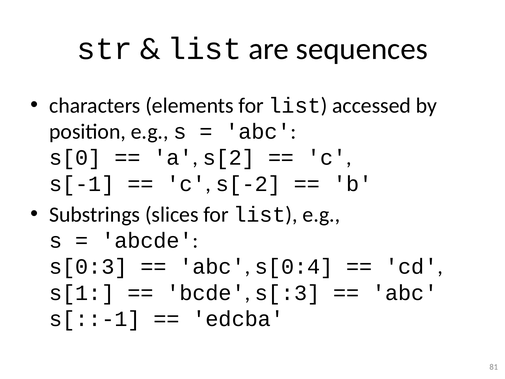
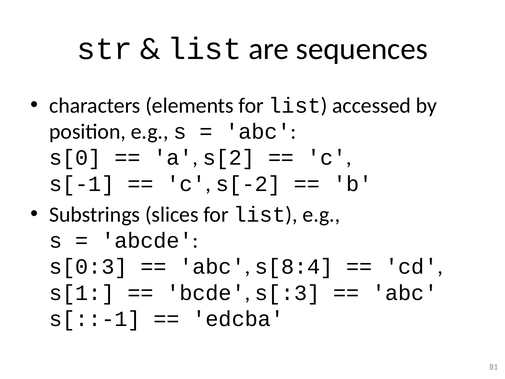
s[0:4: s[0:4 -> s[8:4 (294, 267)
